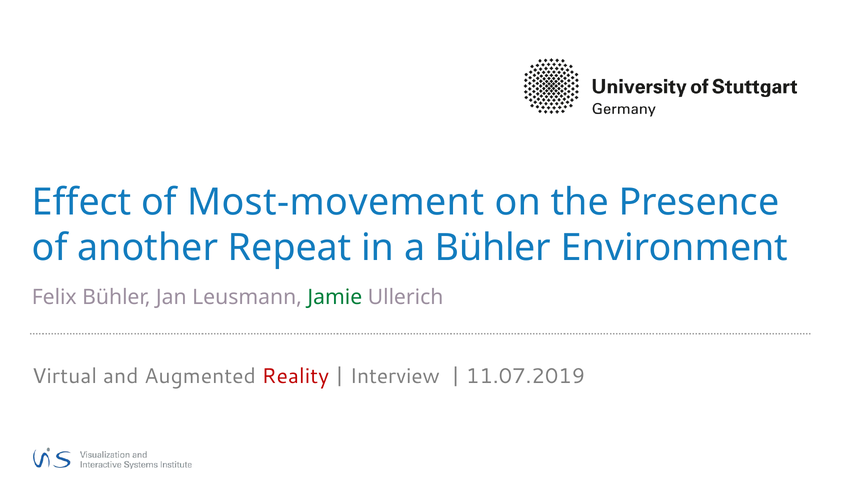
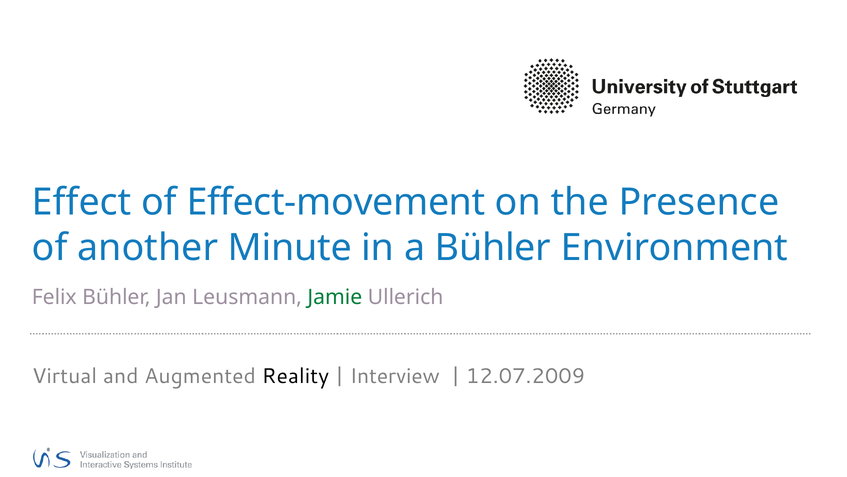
Most-movement: Most-movement -> Effect-movement (336, 202)
Repeat: Repeat -> Minute (290, 247)
Reality colour: red -> black (295, 376)
11.07.2019: 11.07.2019 -> 12.07.2009 (526, 376)
